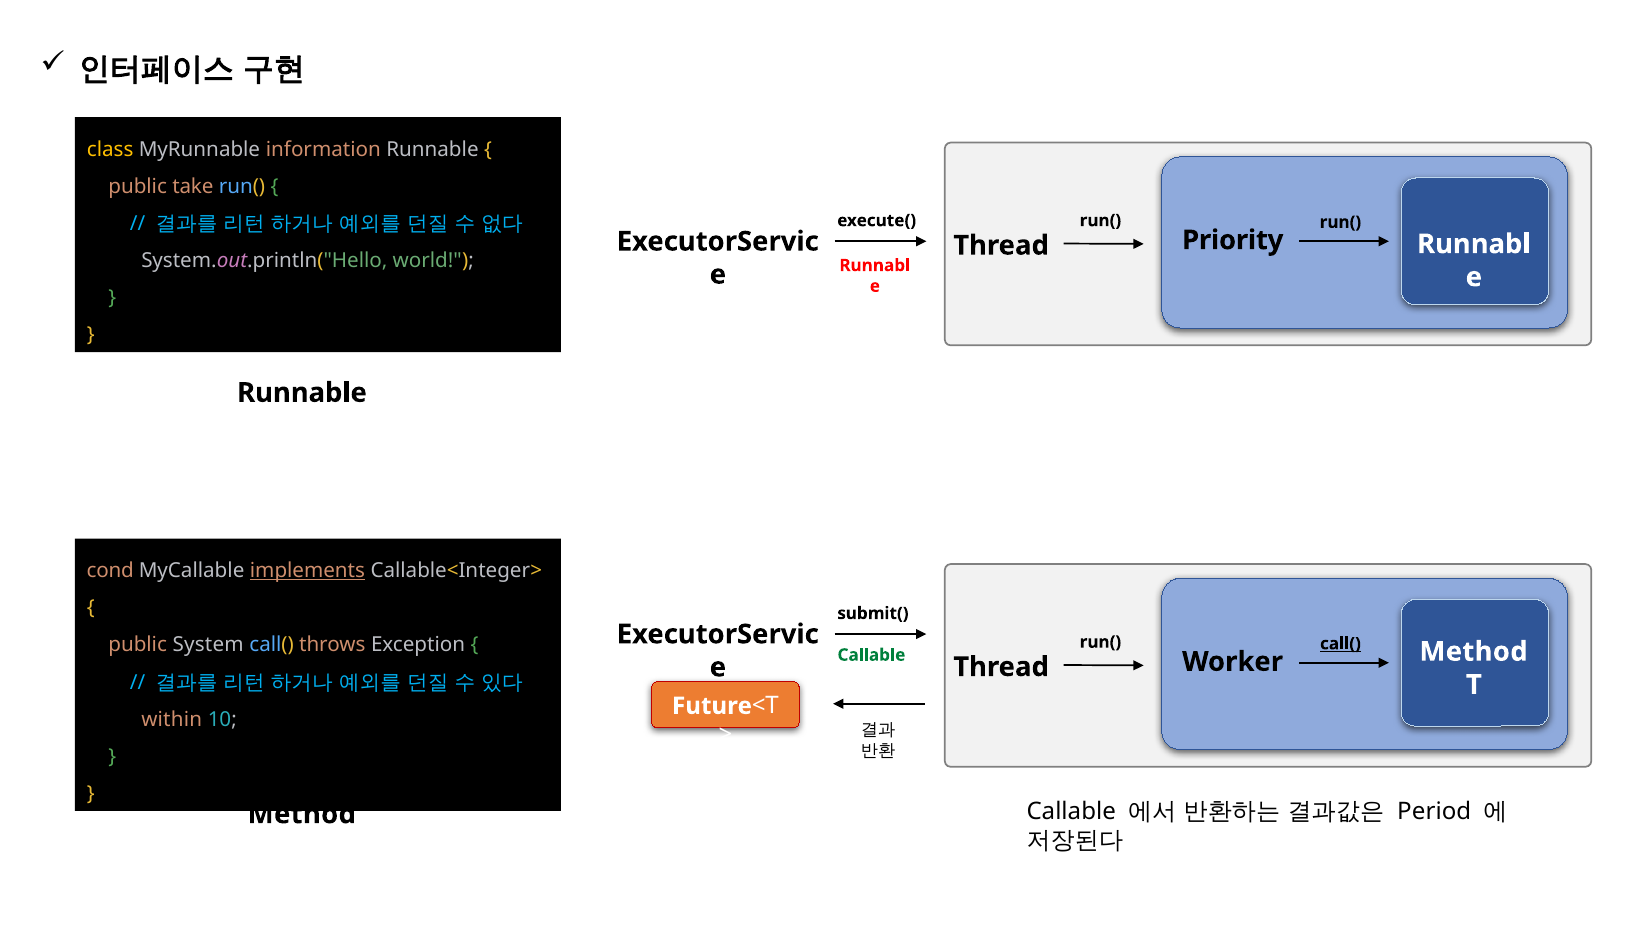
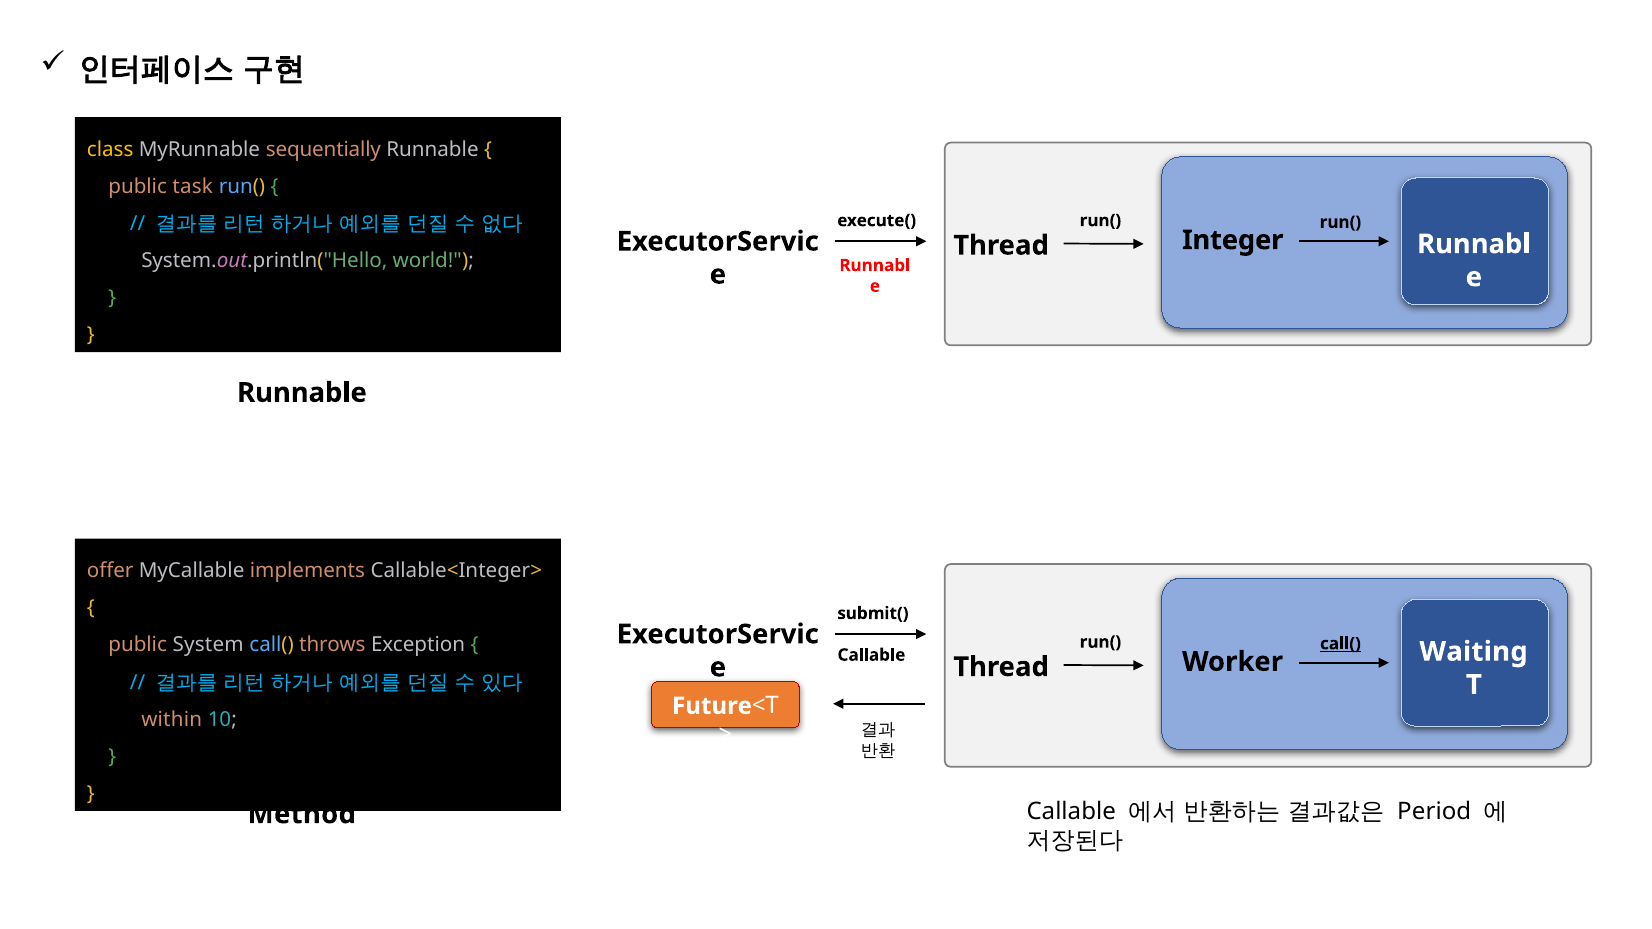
information: information -> sequentially (323, 149)
take: take -> task (193, 187)
Priority: Priority -> Integer (1233, 240)
cond: cond -> offer (110, 571)
implements underline: present -> none (307, 571)
Callable colour: green -> black (871, 655)
Worker Method: Method -> Waiting (1474, 652)
